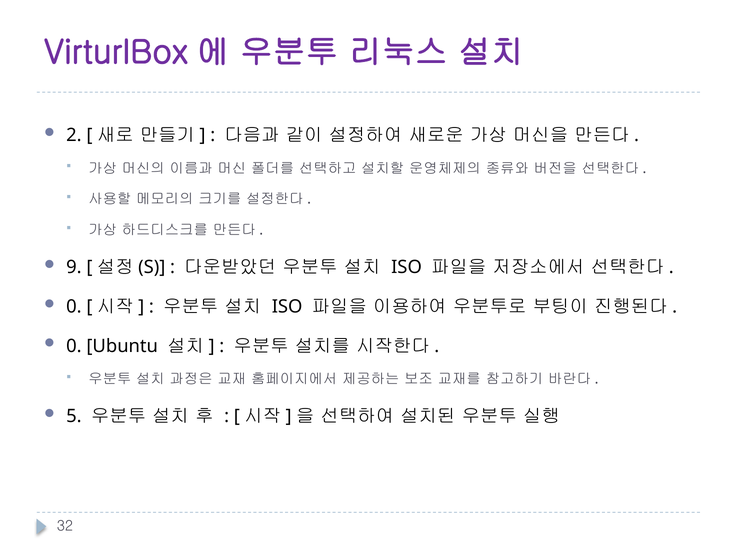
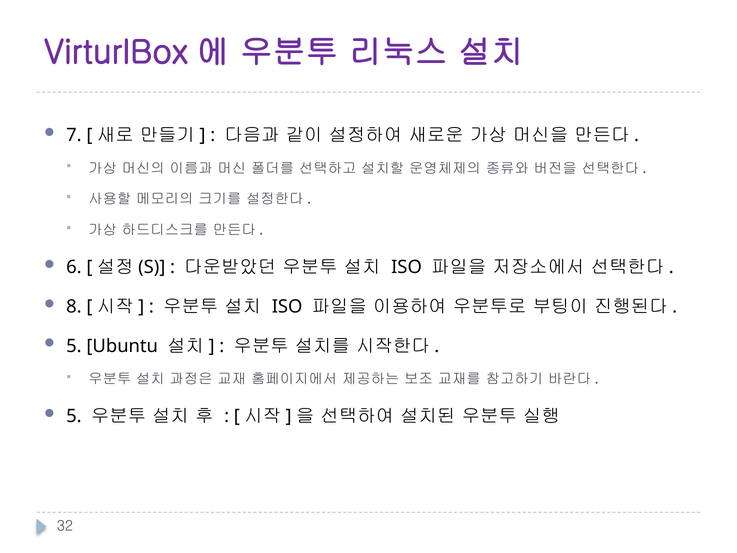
2: 2 -> 7 (74, 135)
9: 9 -> 6 (74, 267)
0: 0 -> 8 (74, 306)
0: 0 -> 5 (74, 346)
